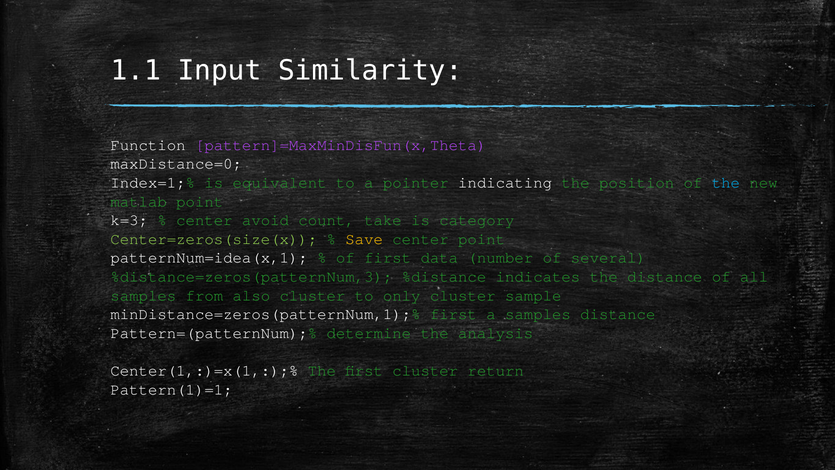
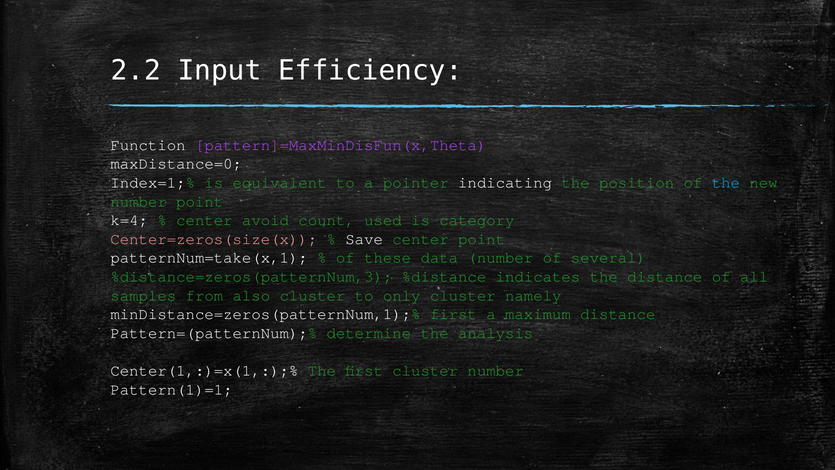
1.1: 1.1 -> 2.2 (136, 70)
Similarity: Similarity -> Efficiency (370, 70)
matlab: matlab -> number (139, 201)
k=3: k=3 -> k=4 (129, 220)
take: take -> used (383, 220)
Center=zeros(size(x colour: light green -> pink (214, 239)
Save colour: yellow -> white (364, 239)
patternNum=idea(x,1: patternNum=idea(x,1 -> patternNum=take(x,1 (209, 258)
of first: first -> these (388, 258)
sample: sample -> namely (533, 295)
a samples: samples -> maximum (538, 314)
cluster return: return -> number (496, 370)
